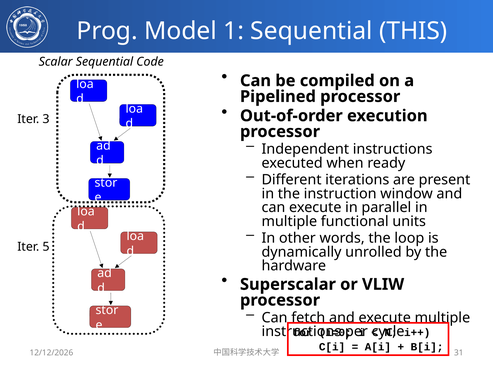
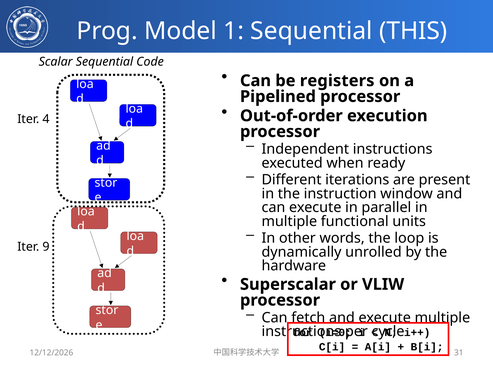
compiled: compiled -> registers (337, 81)
3: 3 -> 4 (46, 119)
5: 5 -> 9 (46, 247)
